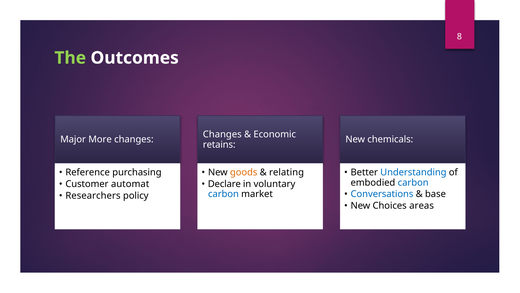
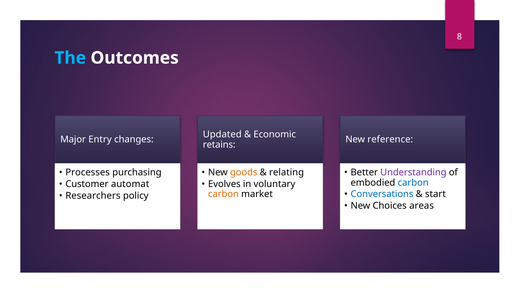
The colour: light green -> light blue (70, 58)
Changes: Changes -> Updated (222, 134)
More: More -> Entry (100, 139)
chemicals: chemicals -> reference (390, 139)
Reference: Reference -> Processes (88, 172)
Understanding colour: blue -> purple (413, 172)
Declare: Declare -> Evolves (224, 184)
carbon colour: blue -> orange (223, 194)
base: base -> start (435, 194)
